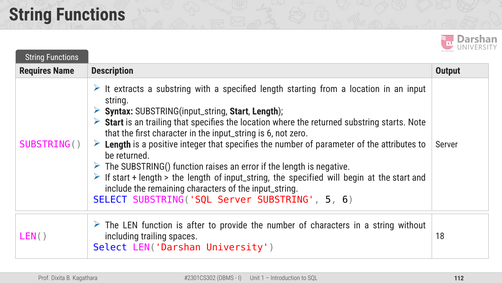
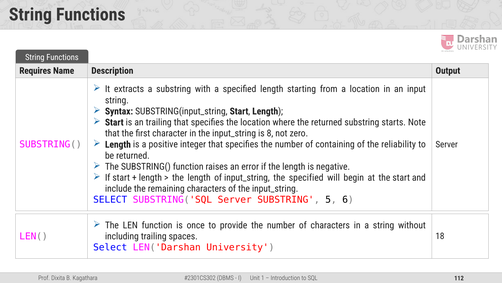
is 6: 6 -> 8 (270, 133)
parameter: parameter -> containing (335, 144)
attributes: attributes -> reliability (399, 144)
after: after -> once (196, 225)
